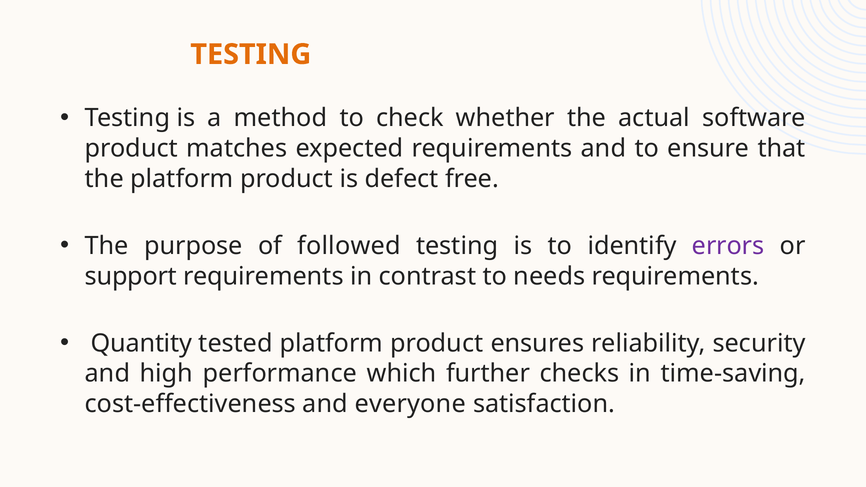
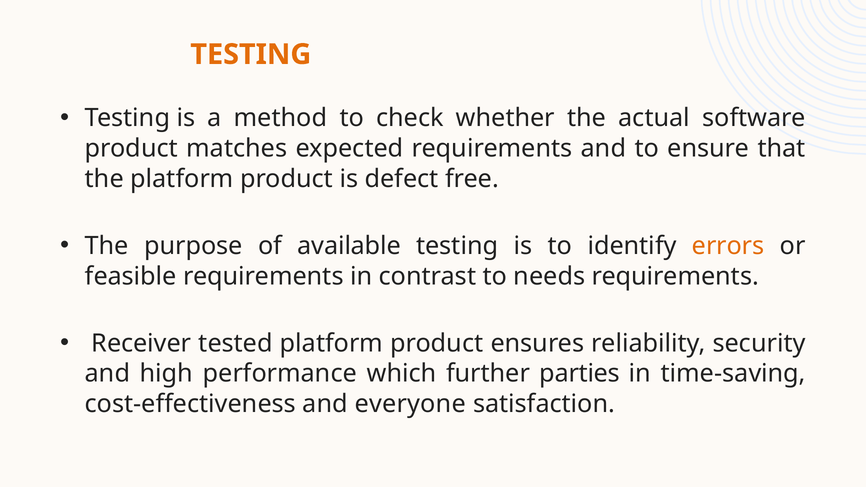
followed: followed -> available (349, 246)
errors colour: purple -> orange (728, 246)
support: support -> feasible (131, 276)
Quantity: Quantity -> Receiver (141, 343)
checks: checks -> parties (580, 374)
